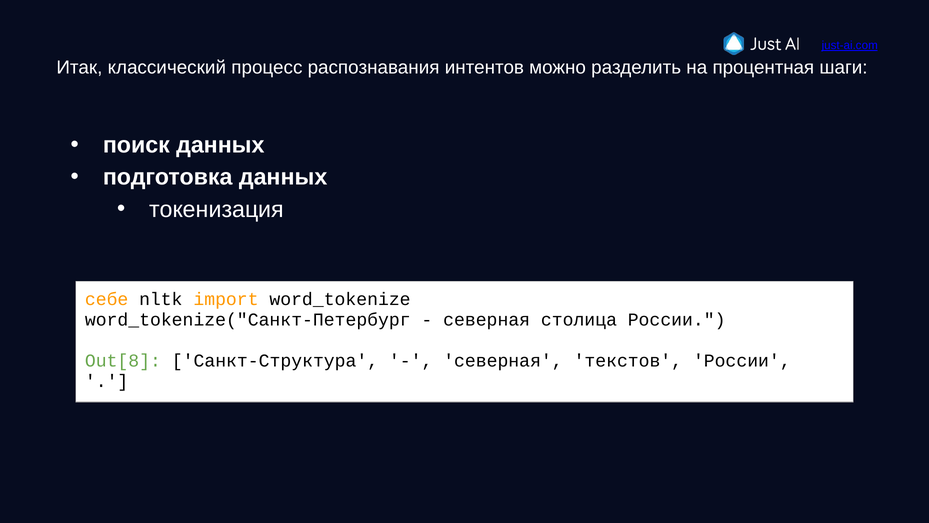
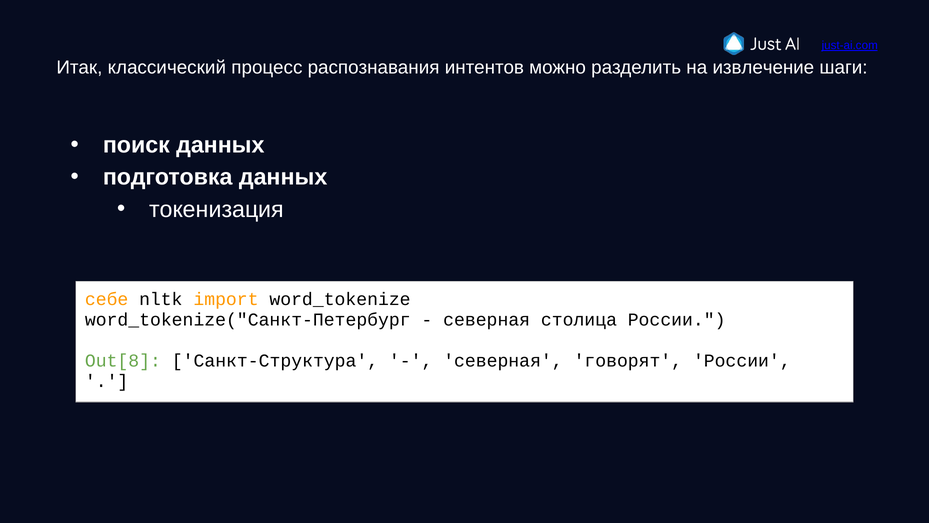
процентная: процентная -> извлечение (763, 67)
текстов: текстов -> говорят (628, 361)
